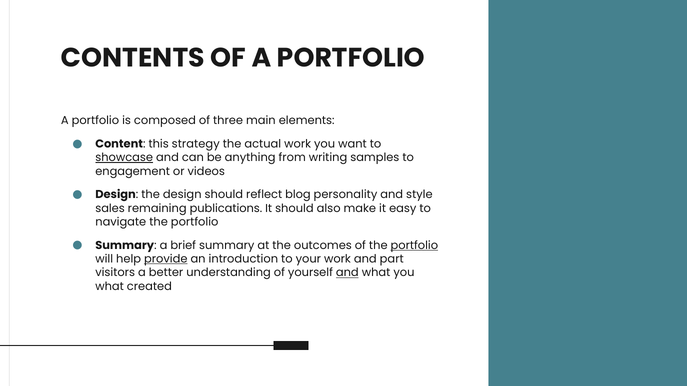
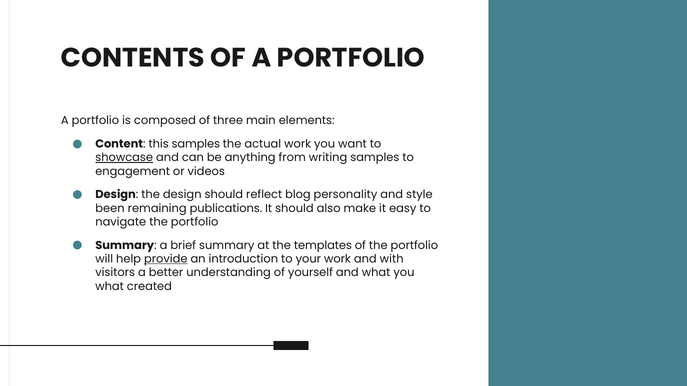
this strategy: strategy -> samples (196, 144)
sales: sales -> been (110, 209)
outcomes: outcomes -> templates (323, 246)
portfolio underline: present -> none (414, 246)
part: part -> with (392, 259)
and underline: present -> none (347, 273)
